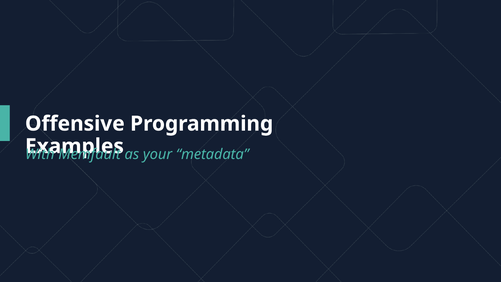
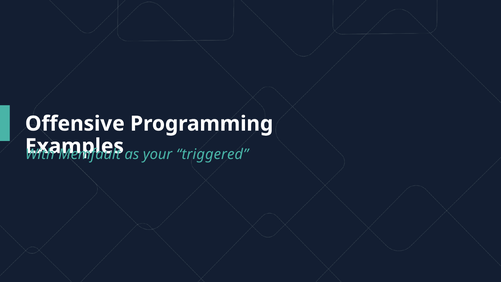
metadata: metadata -> triggered (212, 154)
